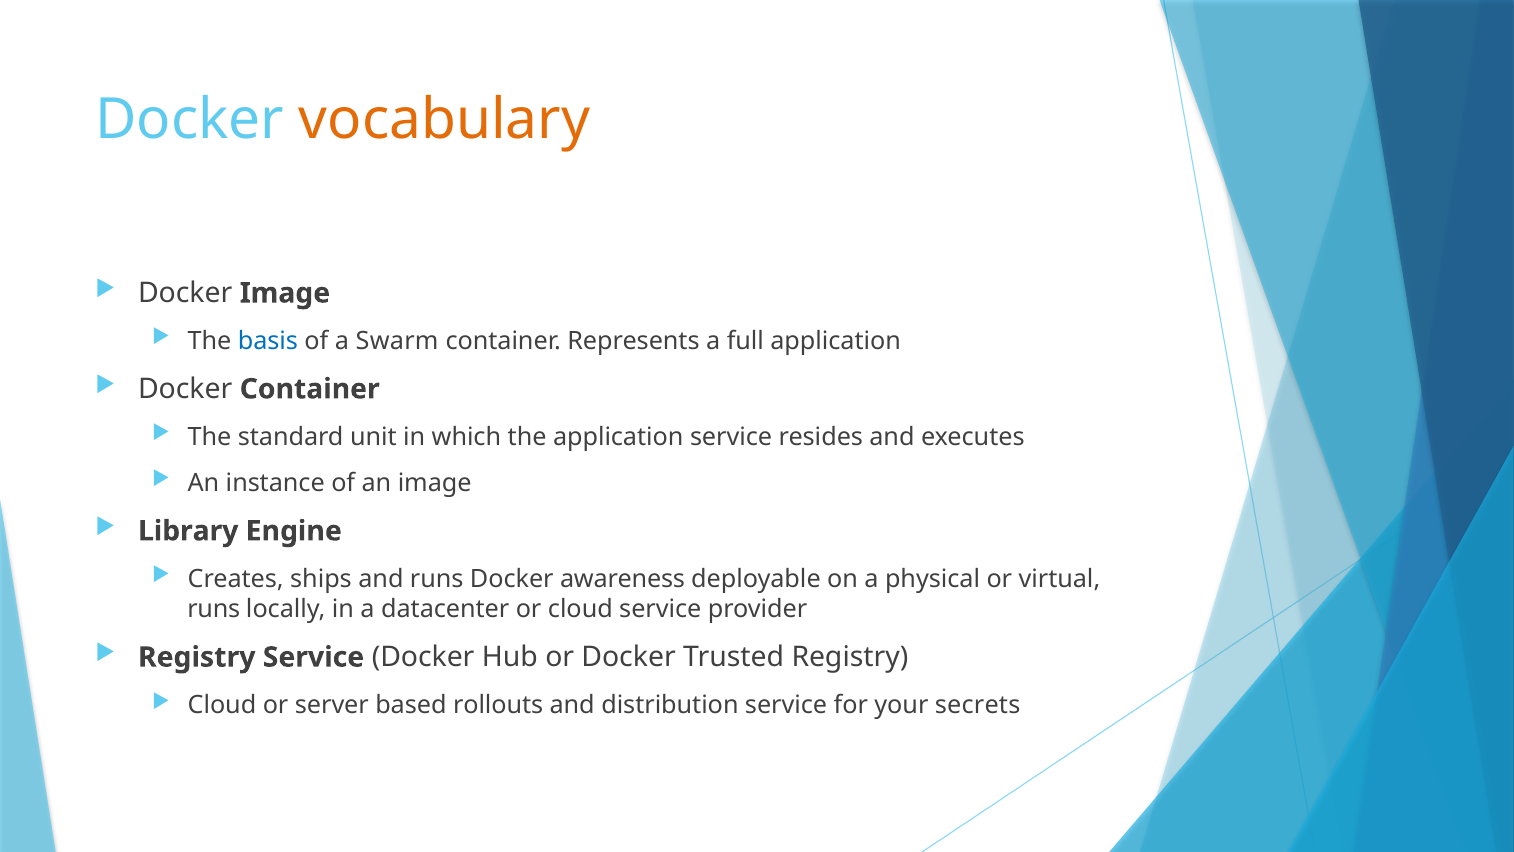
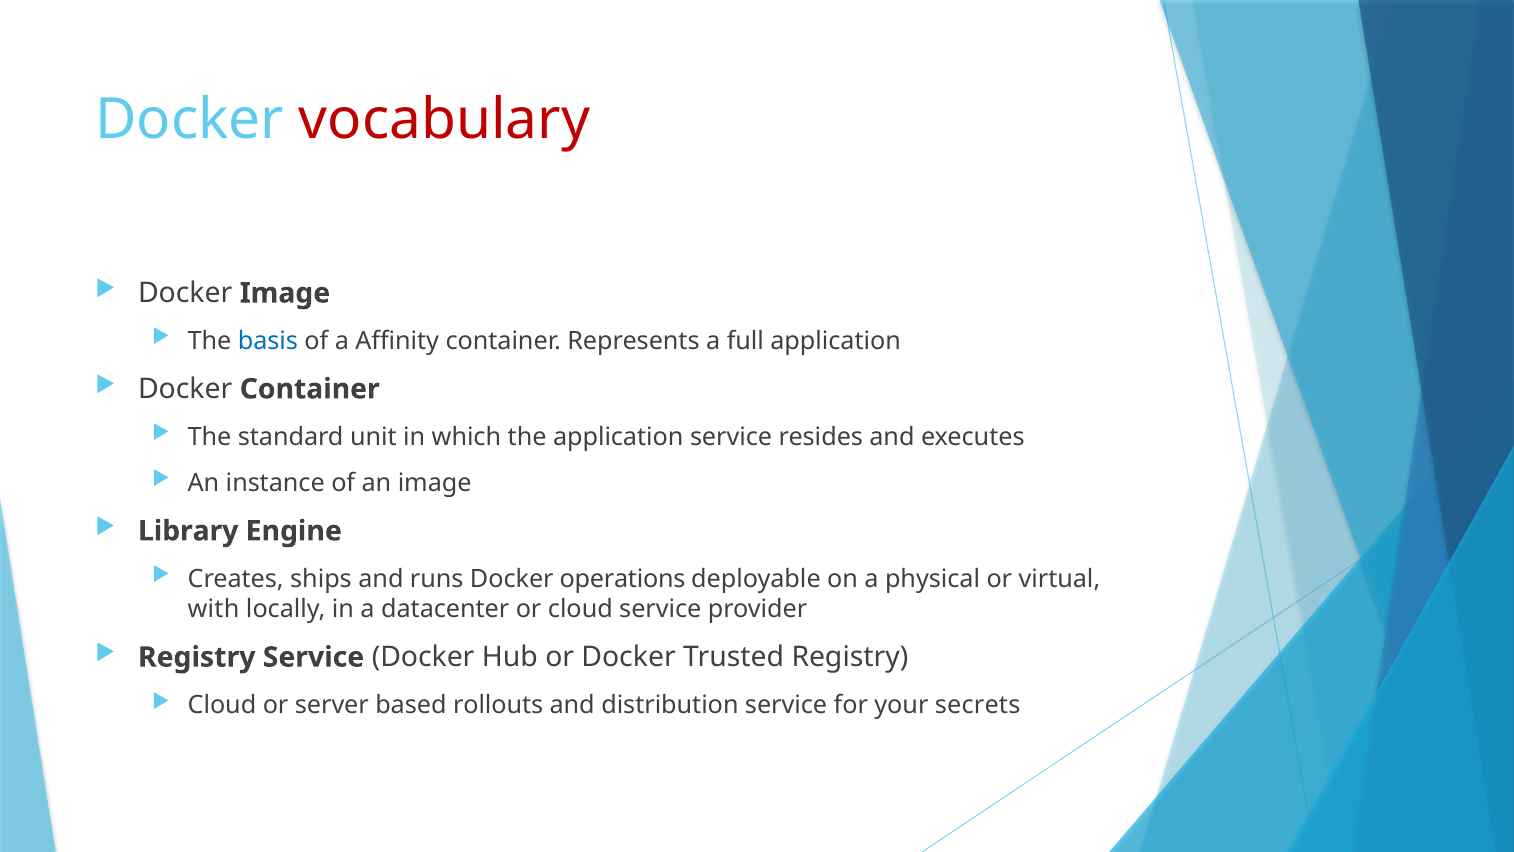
vocabulary colour: orange -> red (444, 119)
Swarm: Swarm -> Affinity (397, 341)
awareness: awareness -> operations (623, 579)
runs: runs -> with (214, 609)
